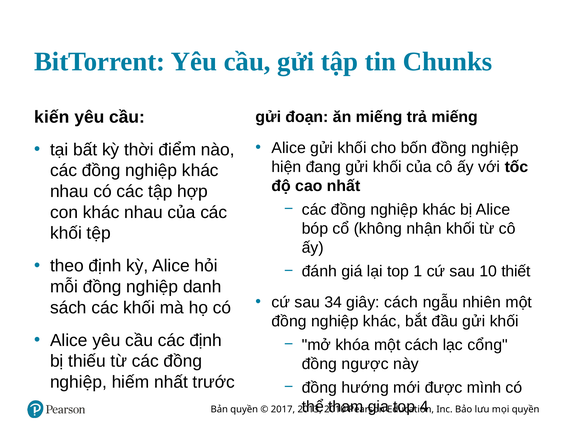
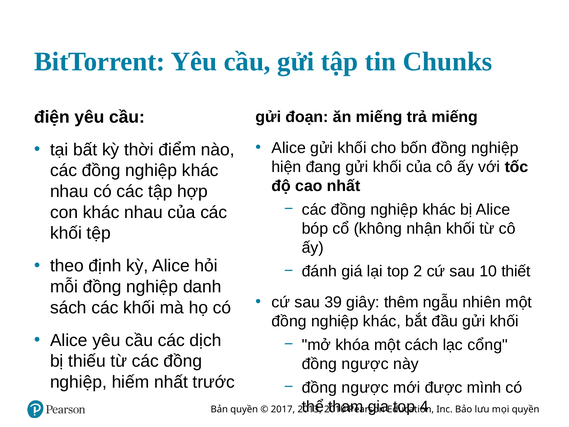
kiến: kiến -> điện (52, 117)
1: 1 -> 2 (418, 271)
34: 34 -> 39 (333, 302)
giây cách: cách -> thêm (401, 302)
các định: định -> dịch (206, 340)
hướng: hướng -> ngược (365, 387)
